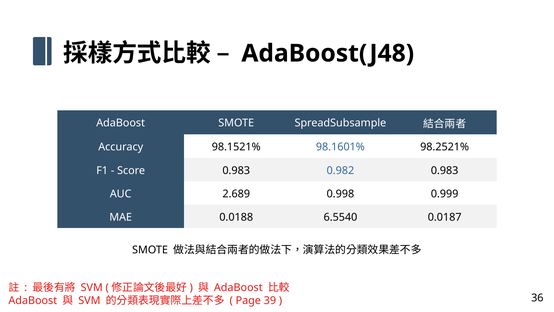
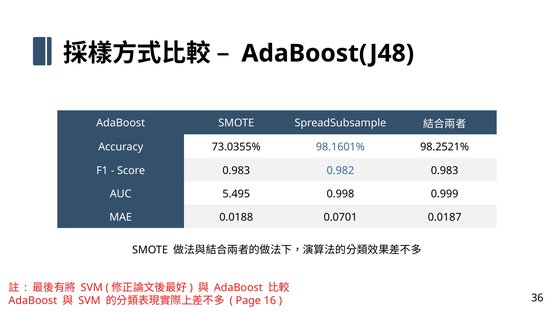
98.1521%: 98.1521% -> 73.0355% (236, 147)
2.689: 2.689 -> 5.495 (236, 194)
6.5540: 6.5540 -> 0.0701 (340, 217)
39: 39 -> 16 (270, 300)
